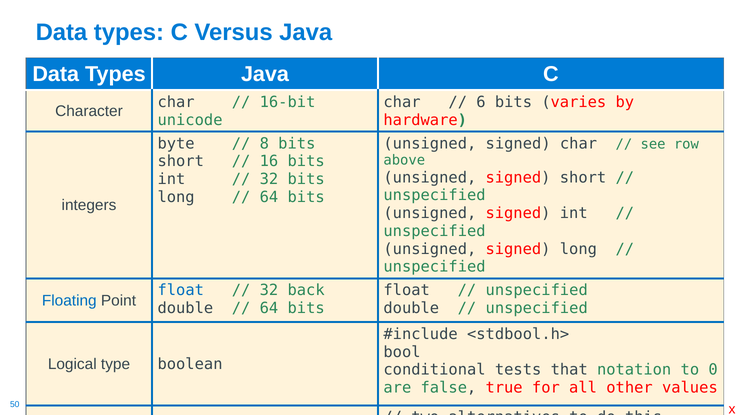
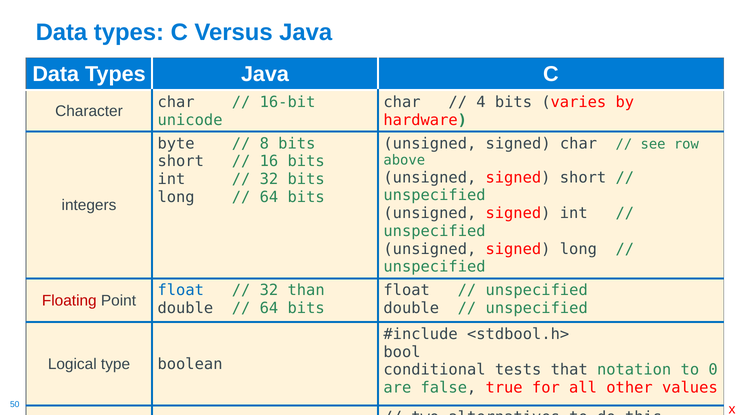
6: 6 -> 4 (481, 102)
back: back -> than (306, 291)
Floating colour: blue -> red (69, 301)
